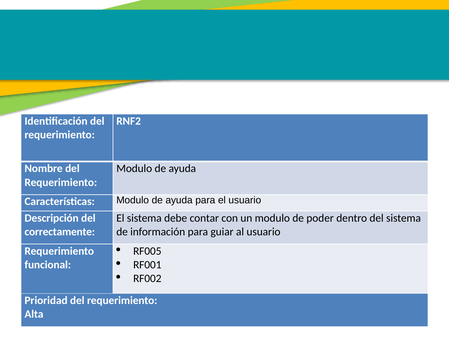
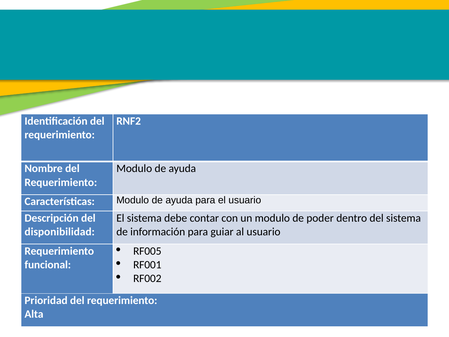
correctamente: correctamente -> disponibilidad (60, 232)
